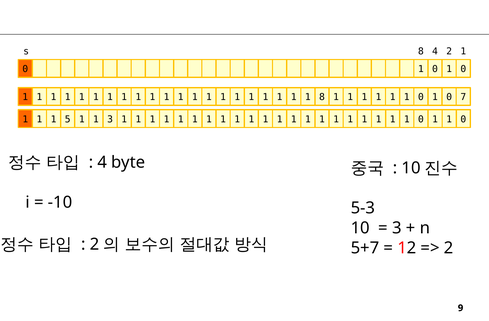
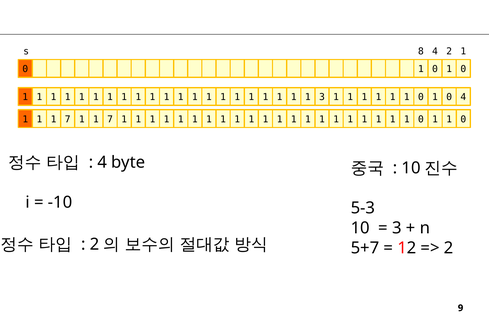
1 8: 8 -> 3 (322, 97)
0 7: 7 -> 4 (463, 97)
1 1 1 5: 5 -> 7 (68, 119)
3: 3 -> 7 (110, 119)
